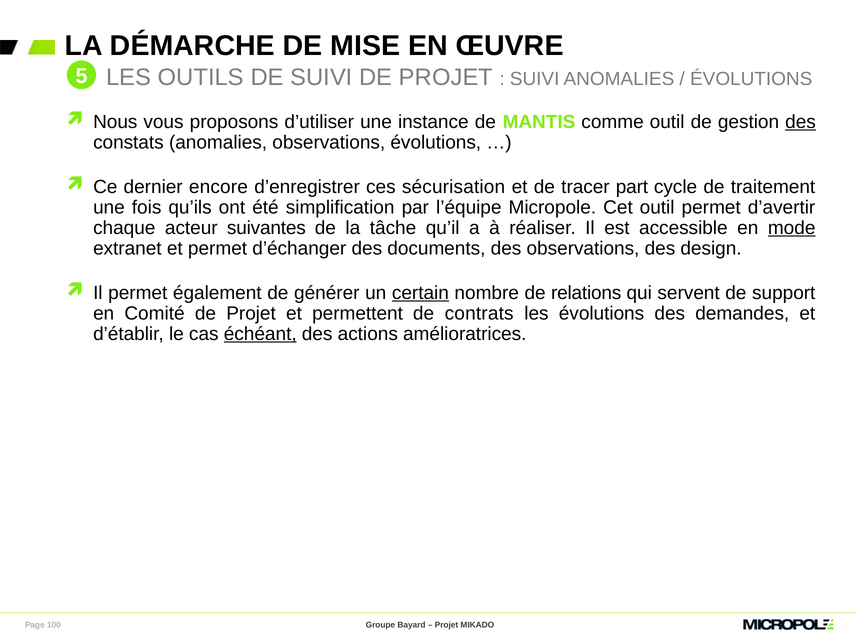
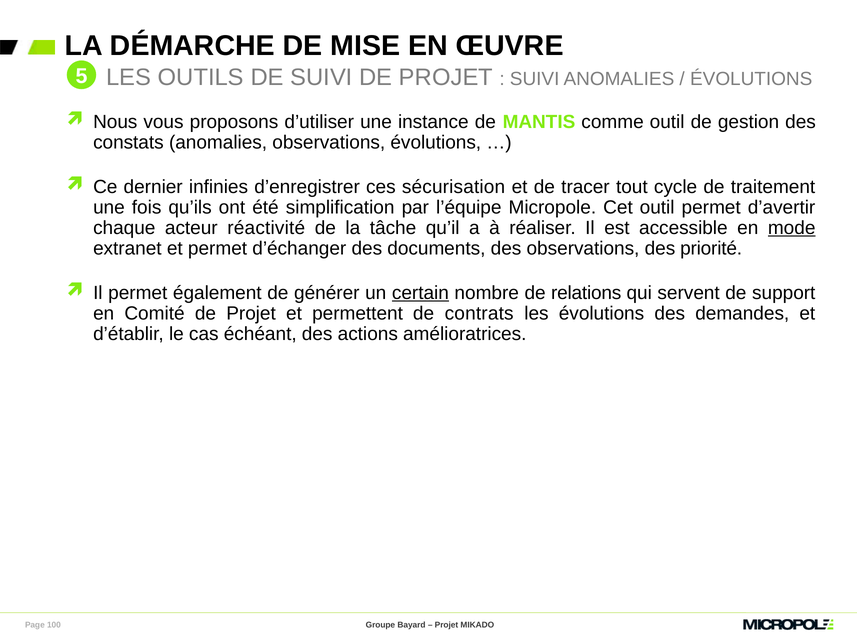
des underline: present -> none (801, 122)
encore: encore -> infinies (218, 187)
part: part -> tout (632, 187)
suivantes: suivantes -> réactivité (266, 228)
design: design -> priorité (711, 248)
échéant underline: present -> none (260, 334)
